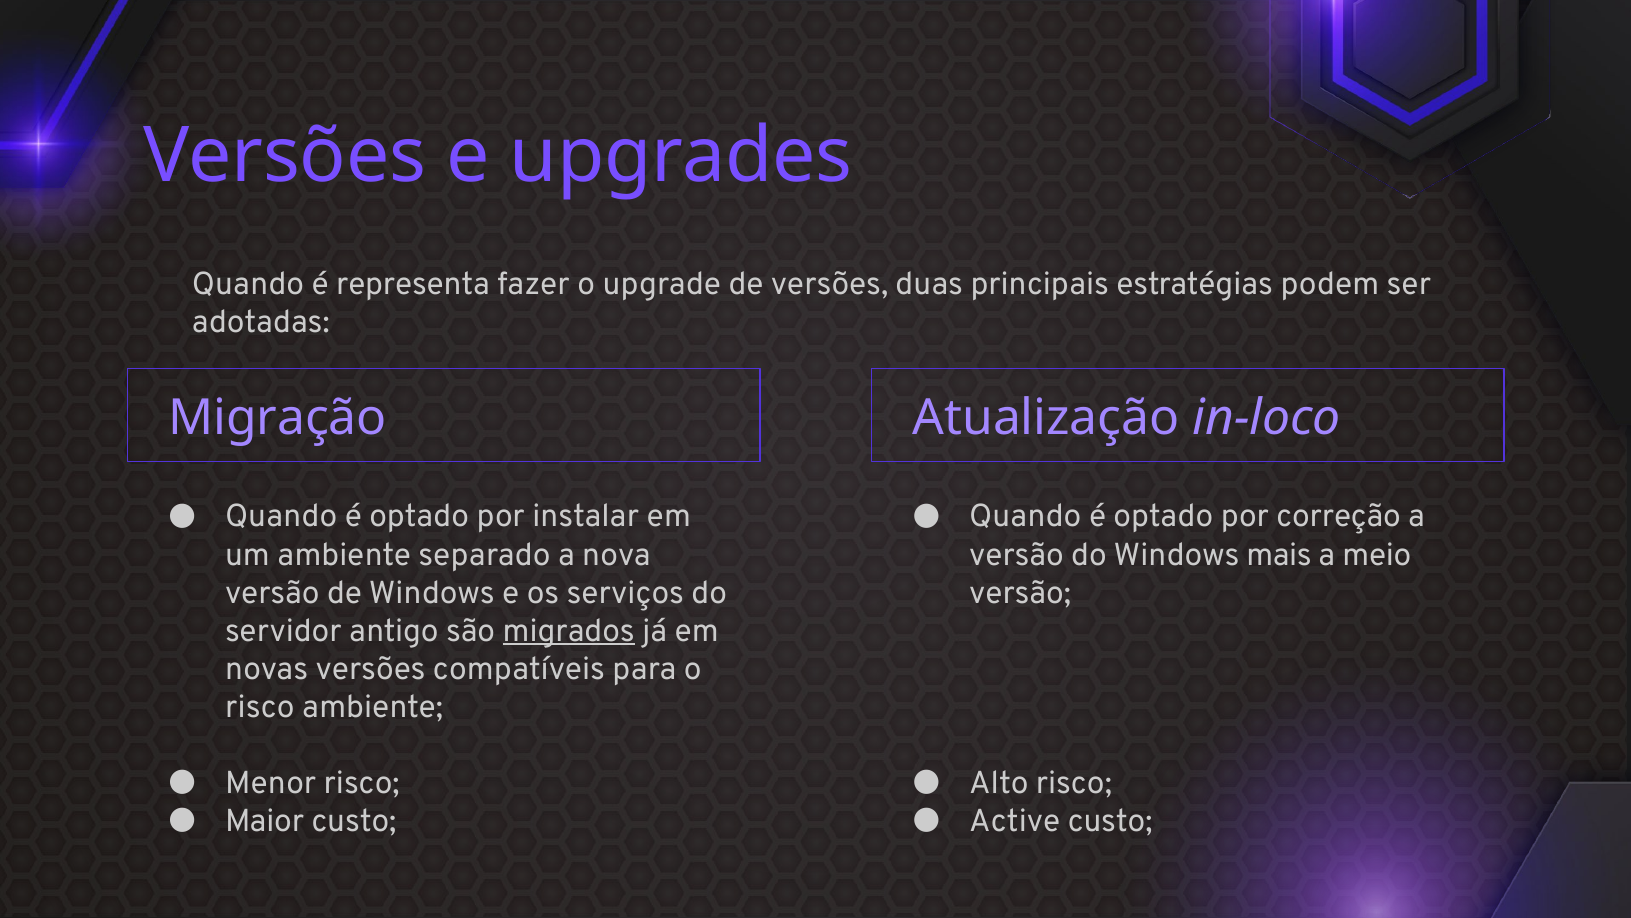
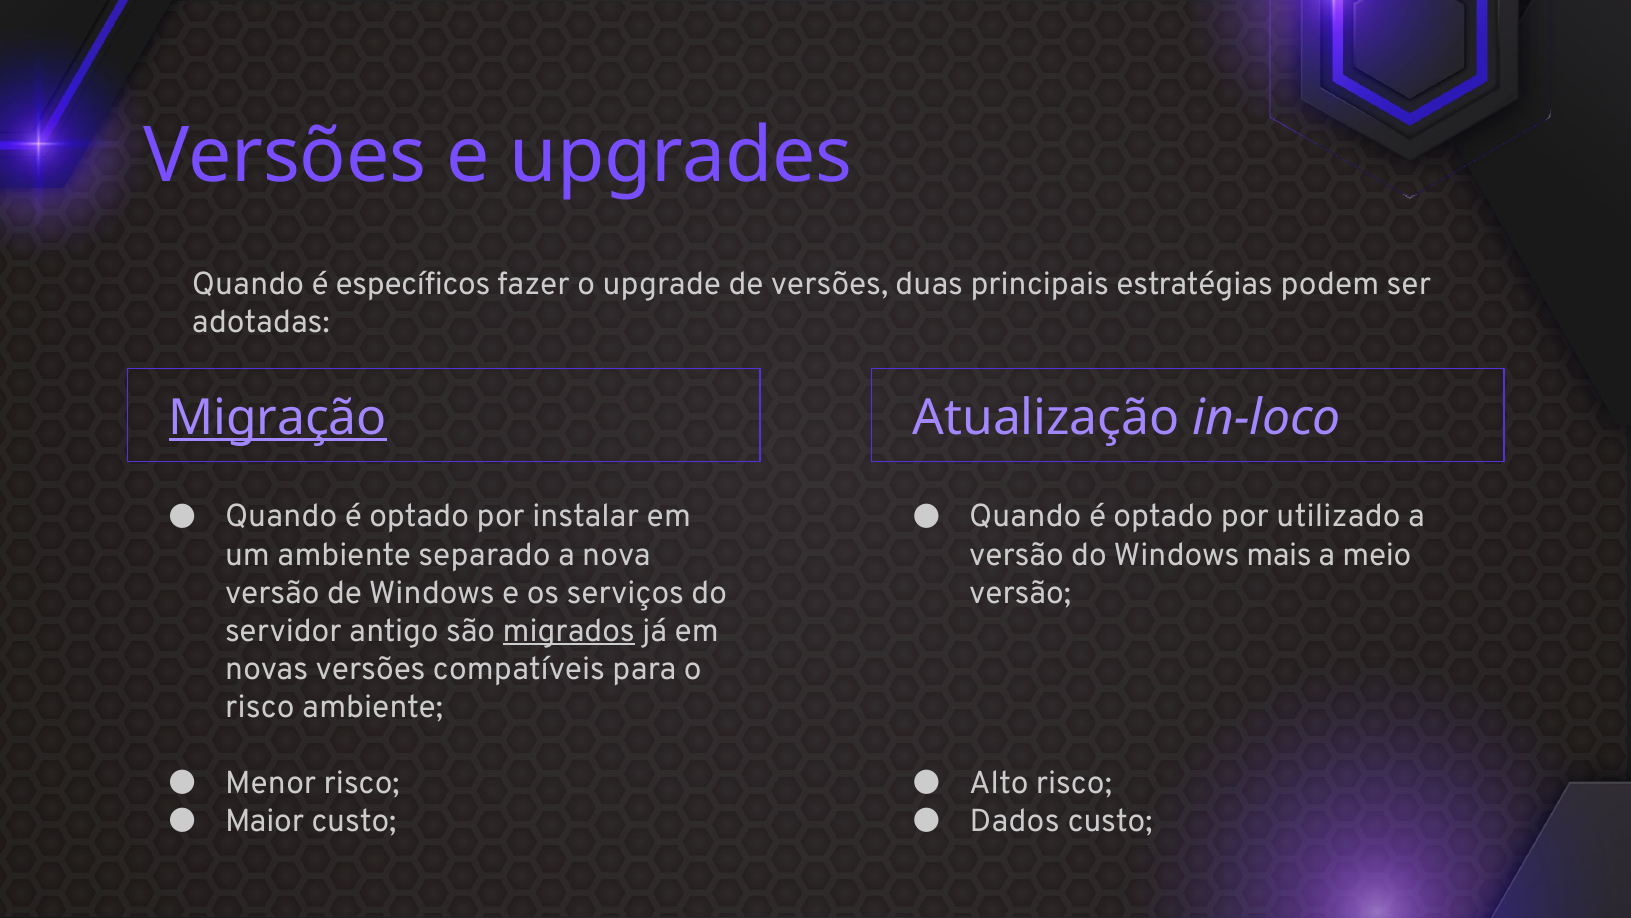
representa: representa -> específicos (413, 284)
Migração underline: none -> present (278, 418)
correção: correção -> utilizado (1338, 516)
Active: Active -> Dados (1015, 821)
